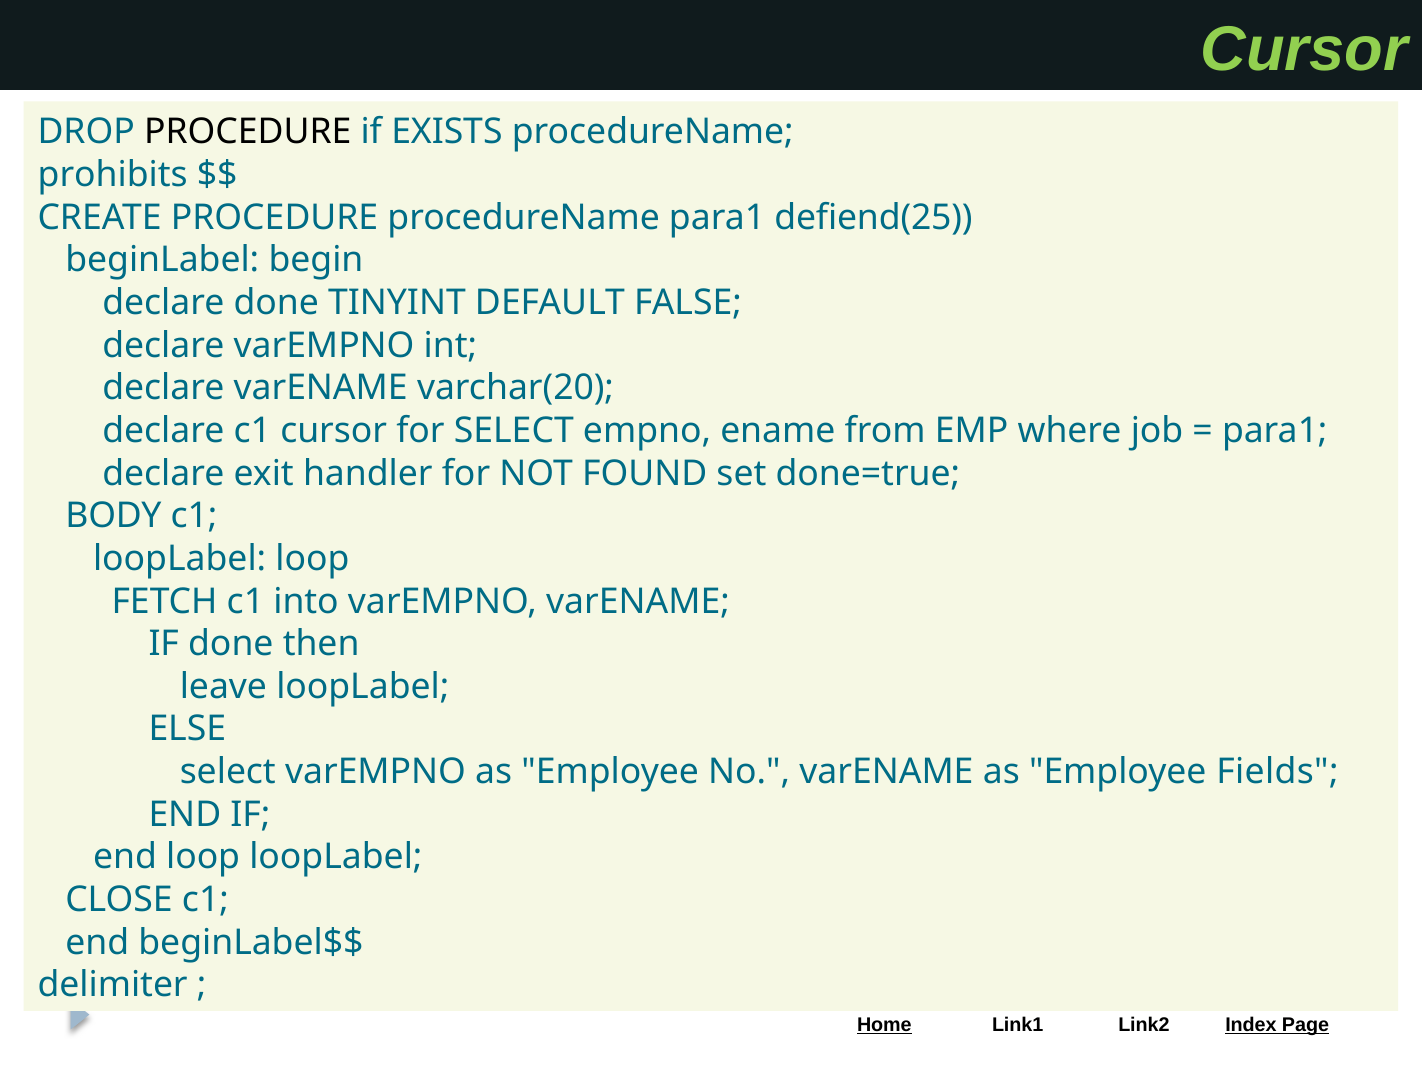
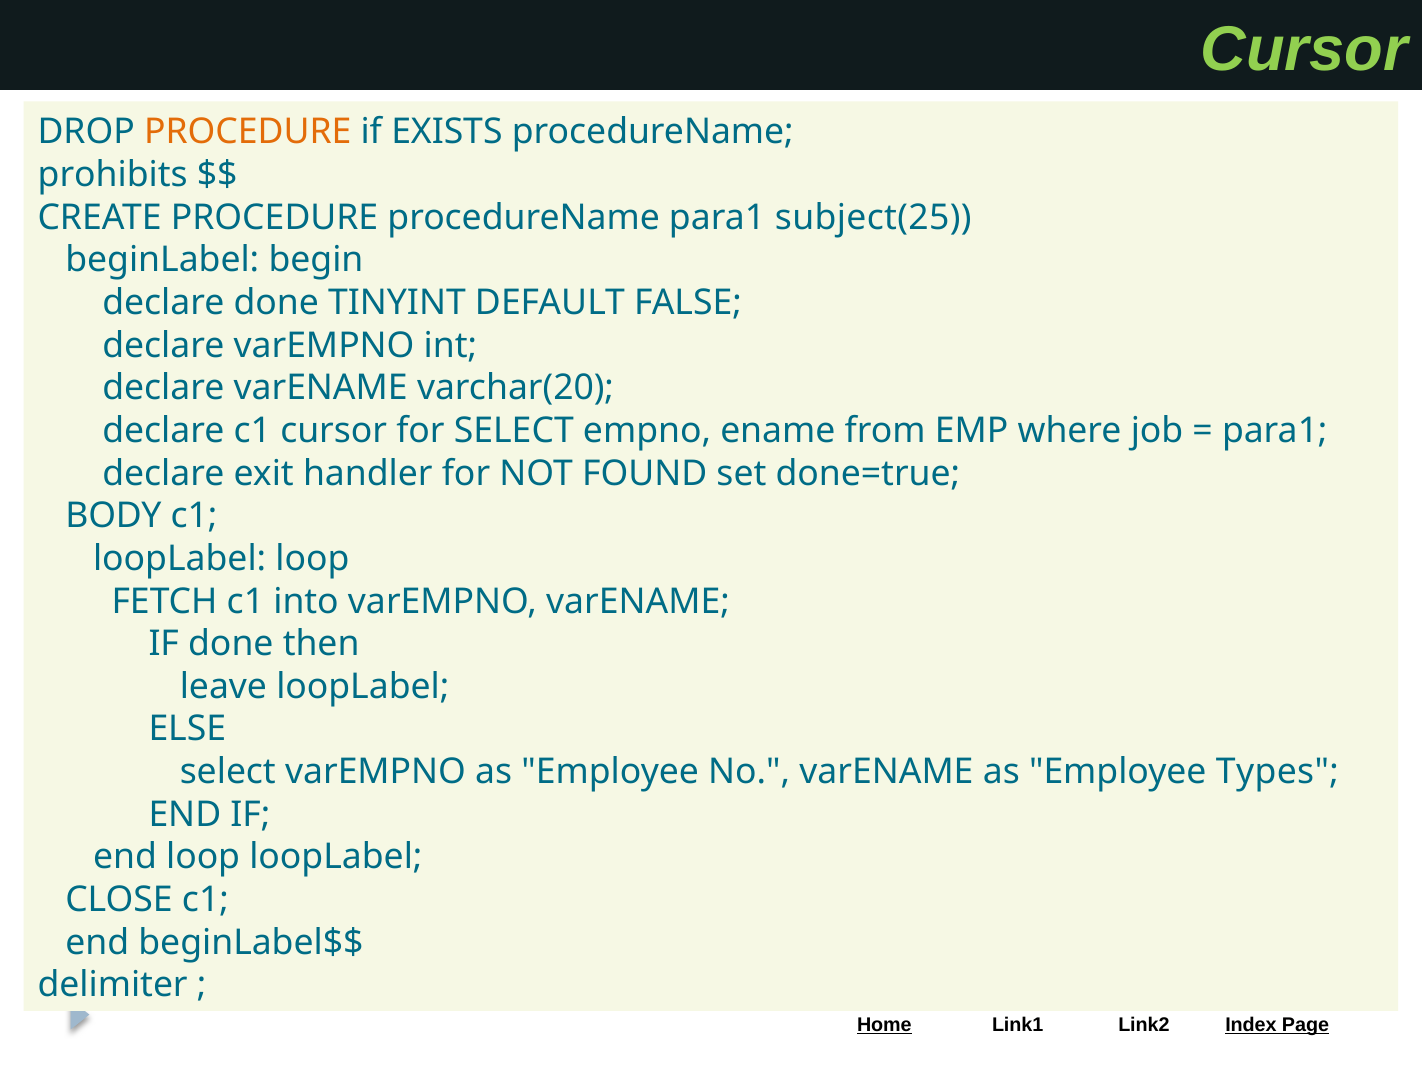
PROCEDURE colour: black -> orange (248, 132)
defiend(25: defiend(25 -> subject(25 (873, 218)
Fields: Fields -> Types (1278, 772)
